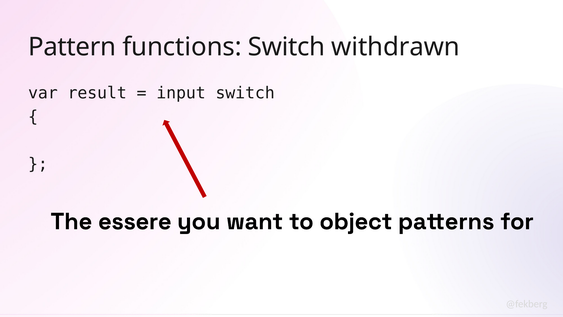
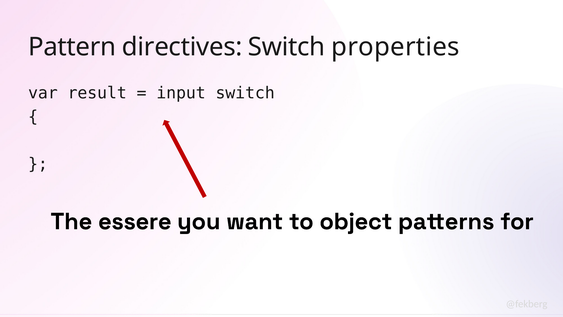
functions: functions -> directives (182, 47)
withdrawn: withdrawn -> properties (395, 47)
